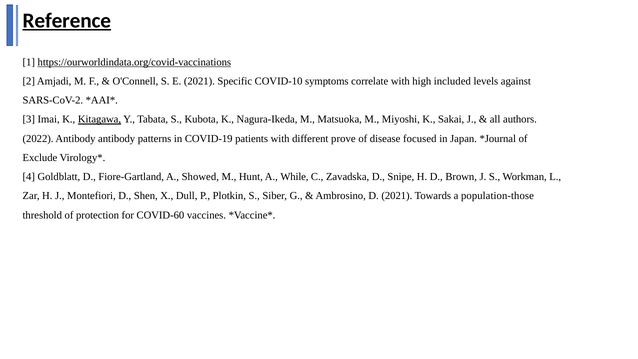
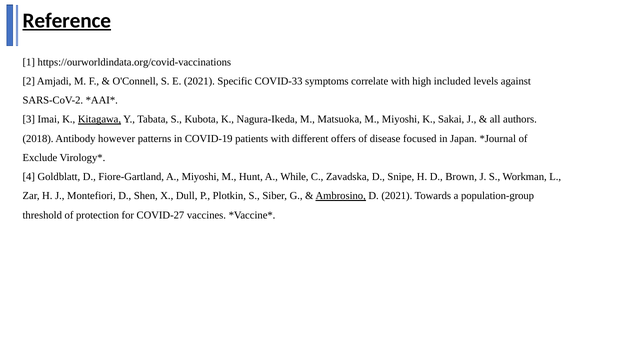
https://ourworldindata.org/covid-vaccinations underline: present -> none (134, 62)
COVID-10: COVID-10 -> COVID-33 (279, 81)
2022: 2022 -> 2018 (38, 138)
Antibody antibody: antibody -> however (117, 138)
prove: prove -> offers (343, 138)
A Showed: Showed -> Miyoshi (200, 177)
Ambrosino underline: none -> present (341, 196)
population-those: population-those -> population-group (498, 196)
COVID-60: COVID-60 -> COVID-27 (160, 215)
